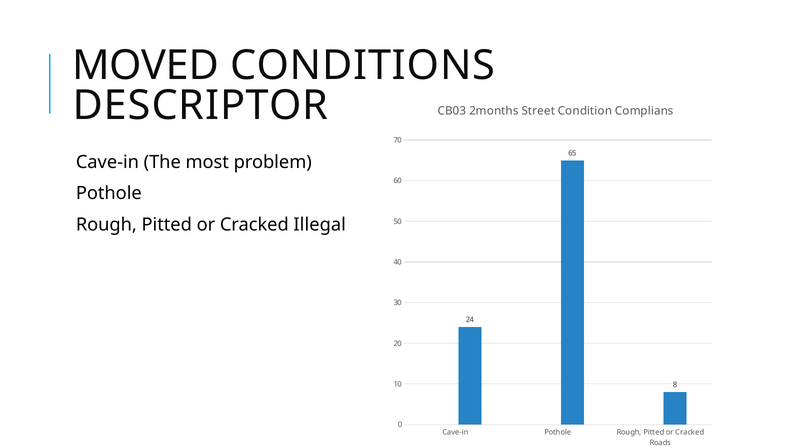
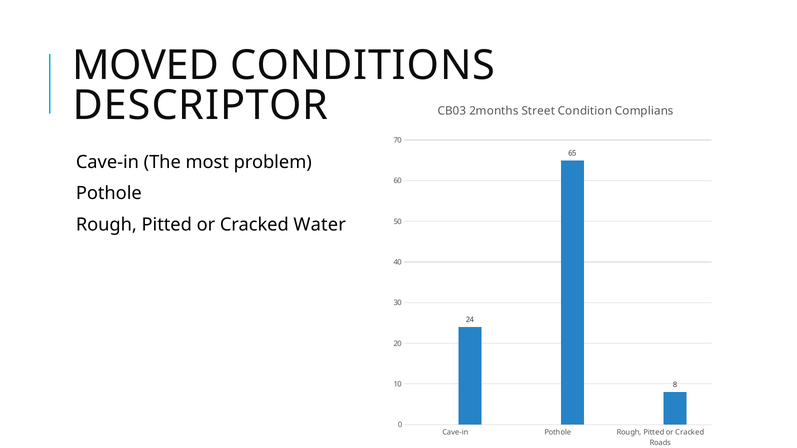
Illegal: Illegal -> Water (320, 225)
